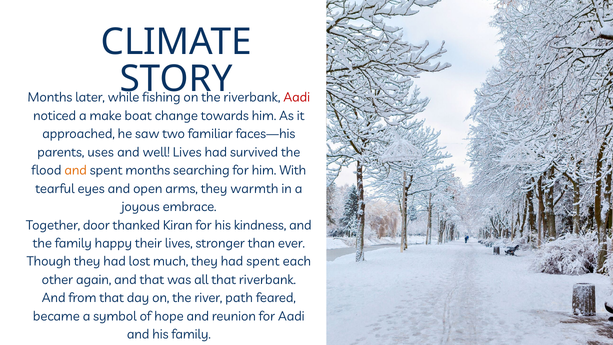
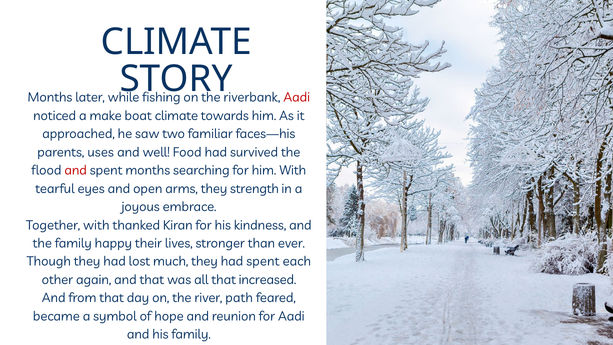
boat change: change -> climate (176, 116)
well Lives: Lives -> Food (187, 152)
and colour: orange -> red (76, 170)
warmth: warmth -> strength (254, 189)
Together door: door -> with (96, 225)
that riverbank: riverbank -> increased (267, 280)
